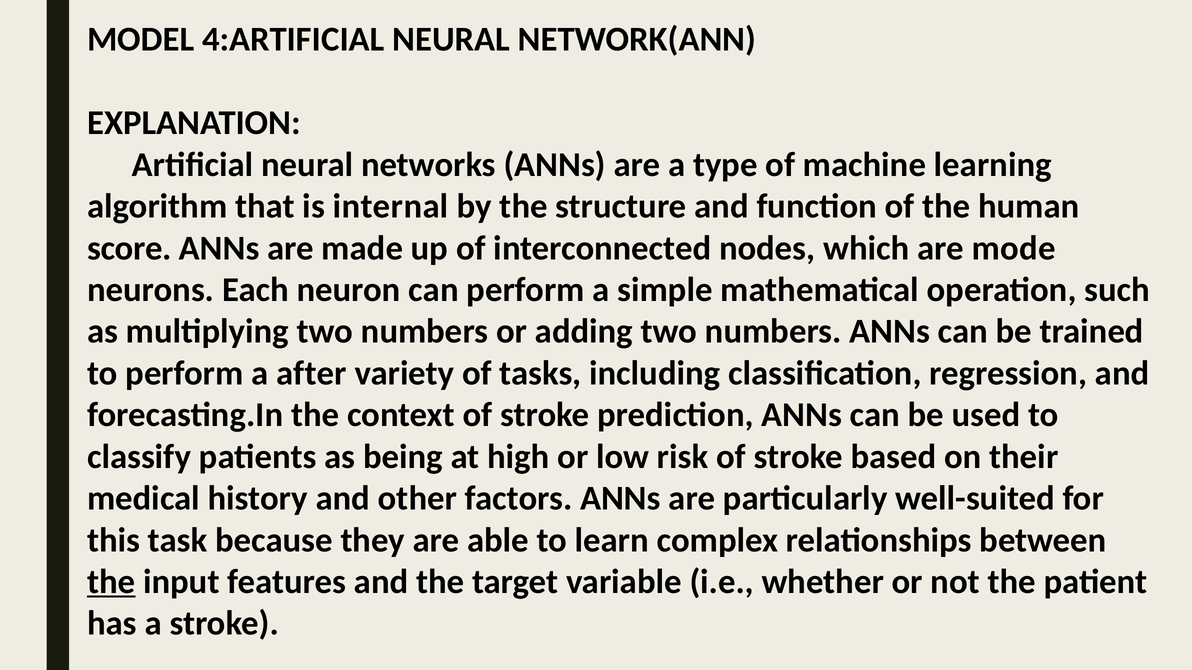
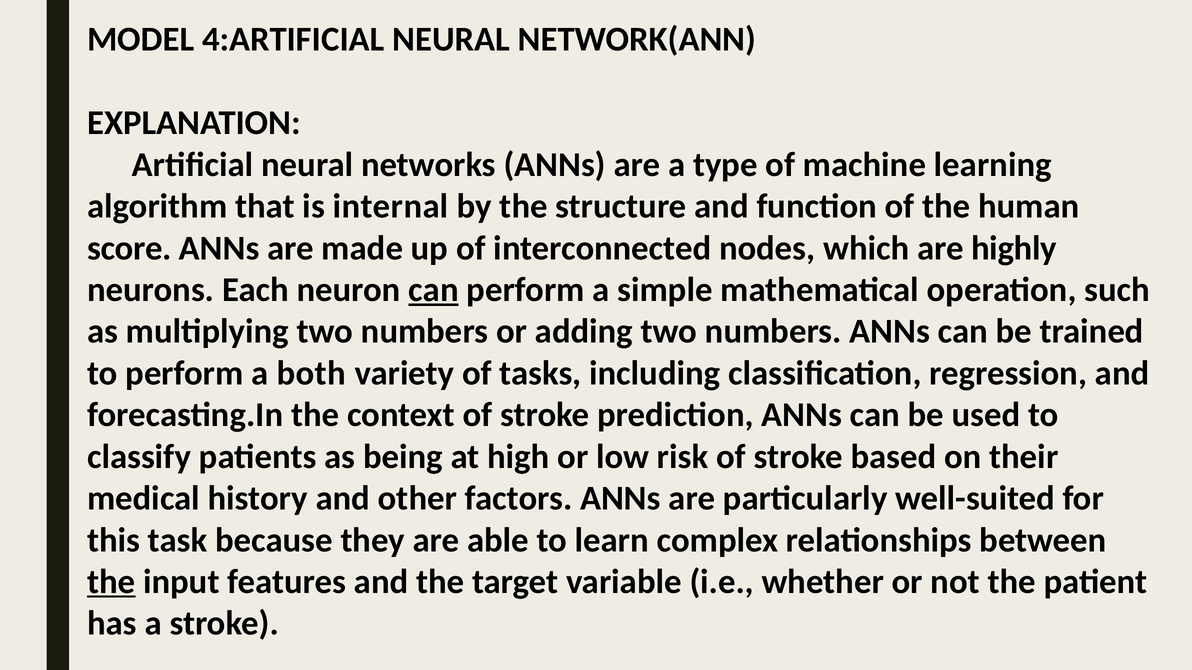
mode: mode -> highly (1014, 248)
can underline: none -> present (434, 290)
after: after -> both (311, 373)
